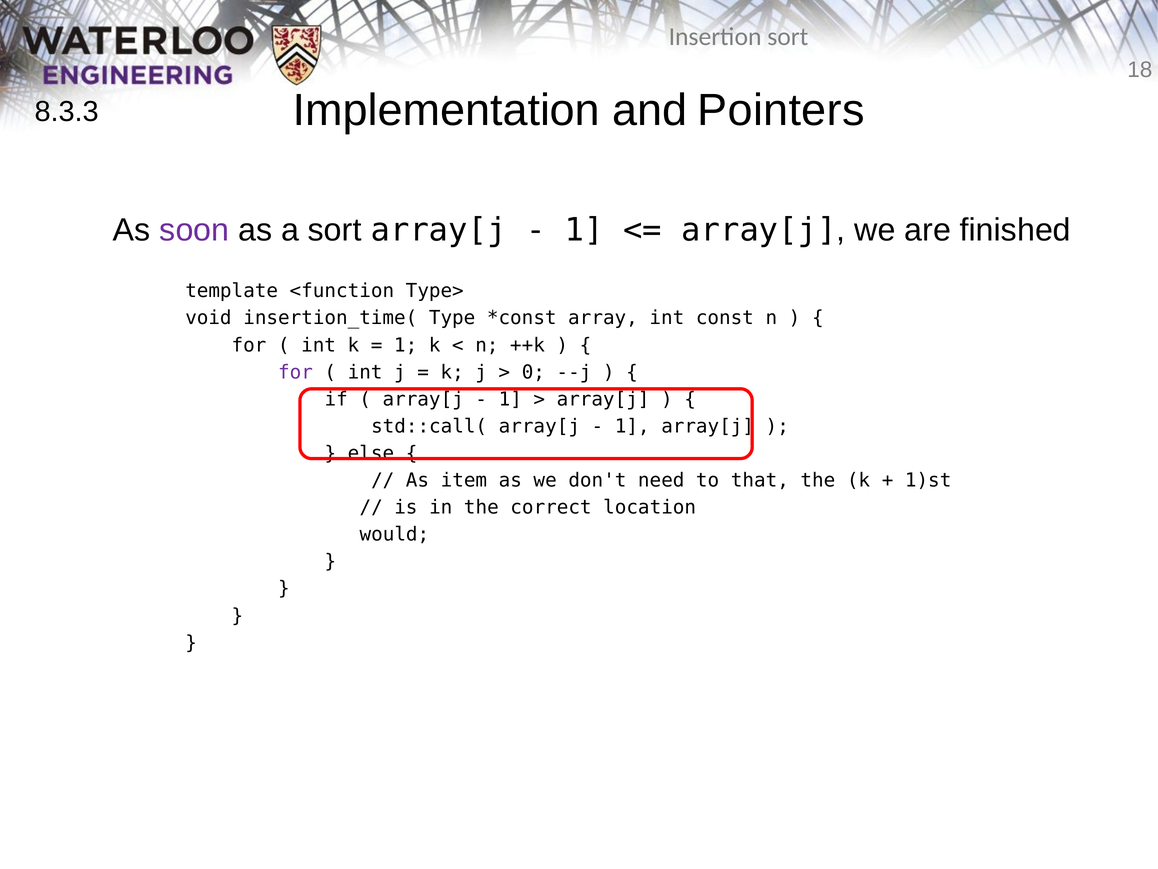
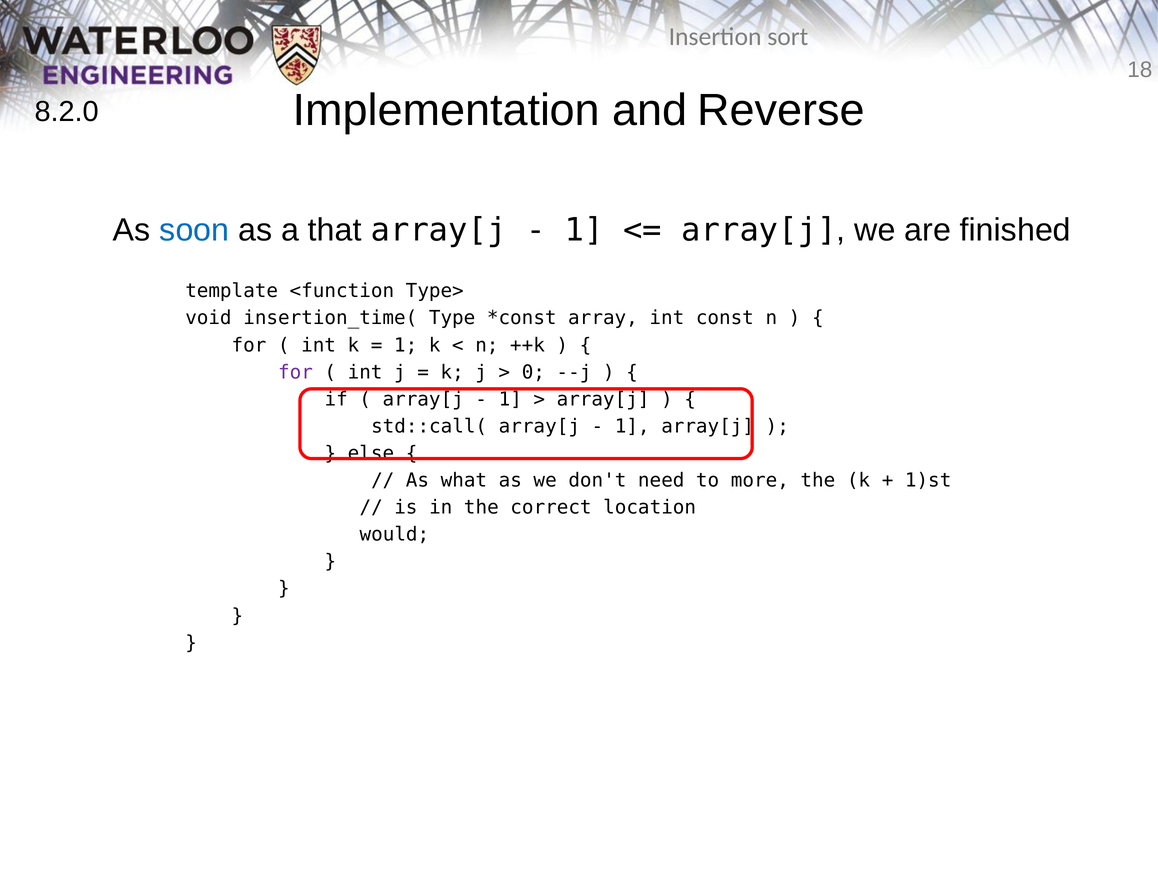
Pointers: Pointers -> Reverse (781, 110)
8.3.3: 8.3.3 -> 8.2.0 (67, 112)
soon colour: purple -> blue (194, 230)
a sort: sort -> that (335, 230)
item: item -> what (464, 480)
that: that -> more (760, 480)
